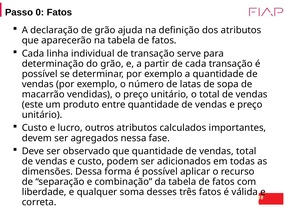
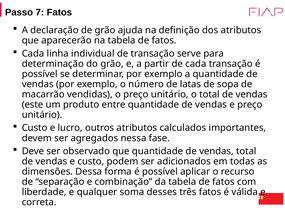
0: 0 -> 7 (40, 12)
